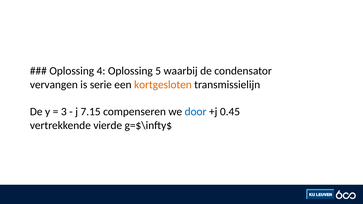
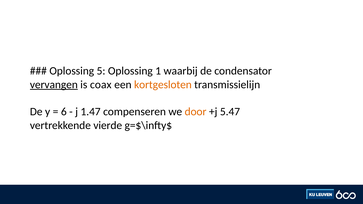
4: 4 -> 5 (101, 71)
5: 5 -> 1 (158, 71)
vervangen underline: none -> present (54, 85)
serie: serie -> coax (101, 85)
3: 3 -> 6 (64, 112)
7.15: 7.15 -> 1.47 (91, 112)
door colour: blue -> orange (196, 112)
0.45: 0.45 -> 5.47 (230, 112)
